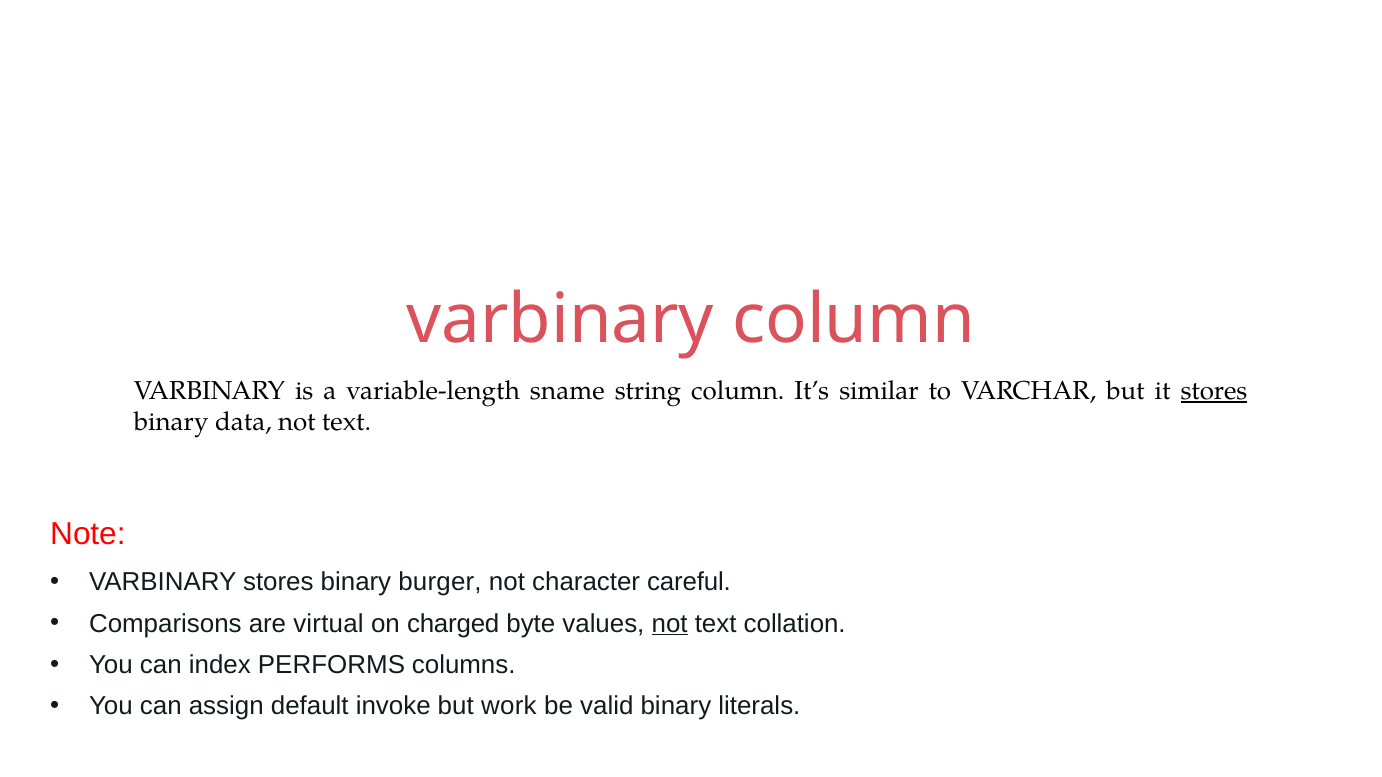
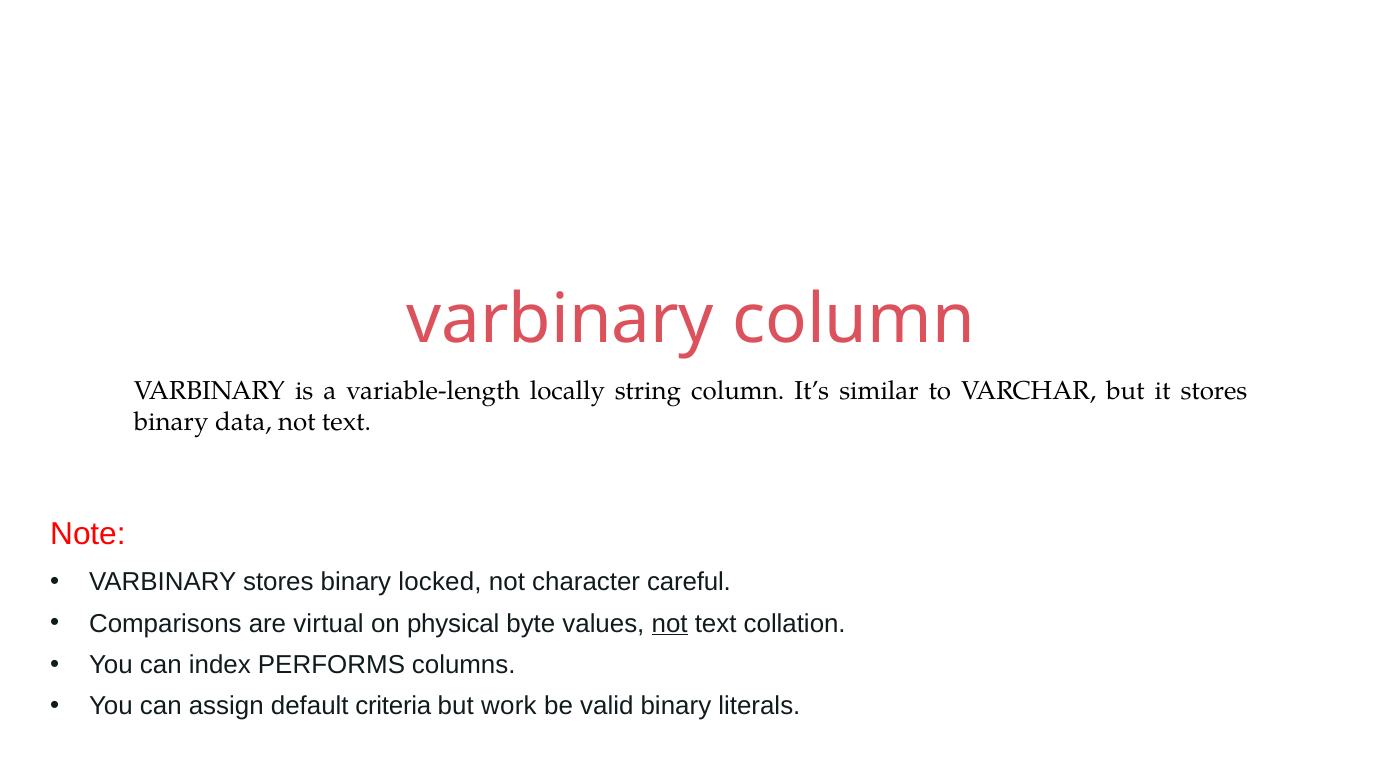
sname: sname -> locally (567, 391)
stores underline: present -> none (1214, 391)
burger: burger -> locked (440, 582)
charged: charged -> physical (453, 624)
invoke: invoke -> criteria (393, 707)
